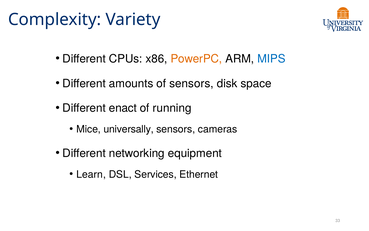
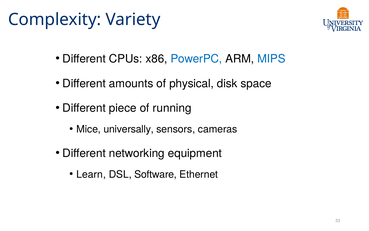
PowerPC colour: orange -> blue (196, 59)
of sensors: sensors -> physical (192, 83)
enact: enact -> piece (123, 108)
Services: Services -> Software (156, 174)
